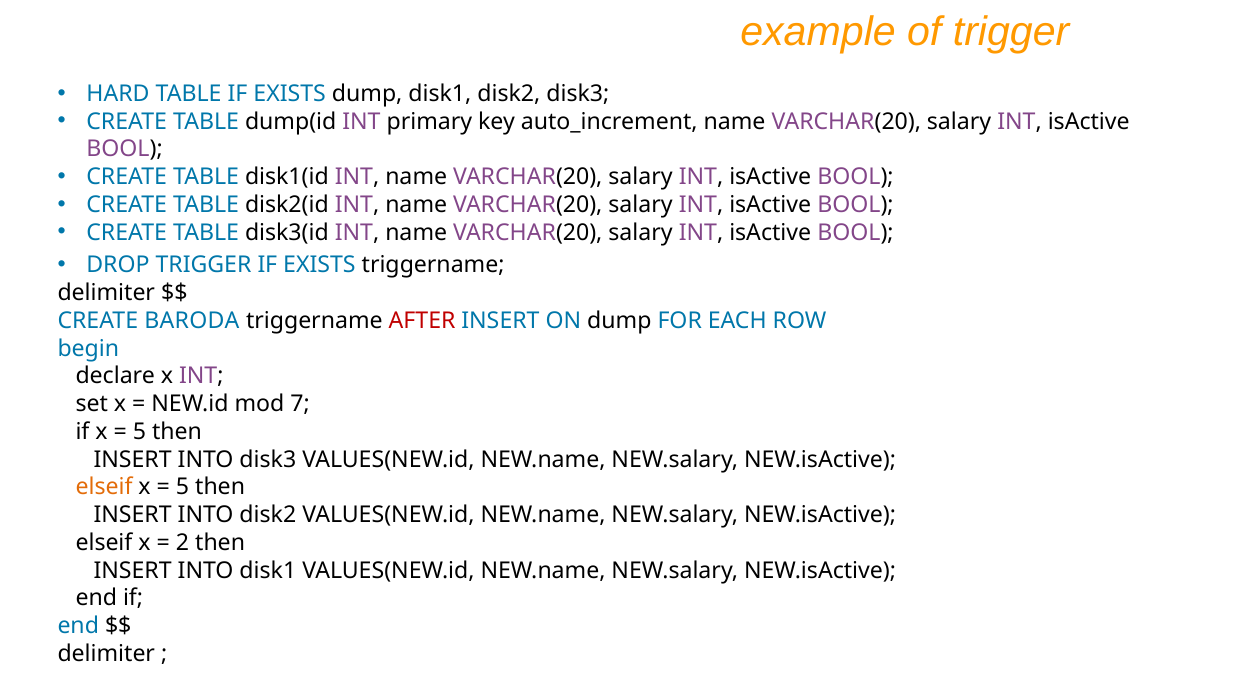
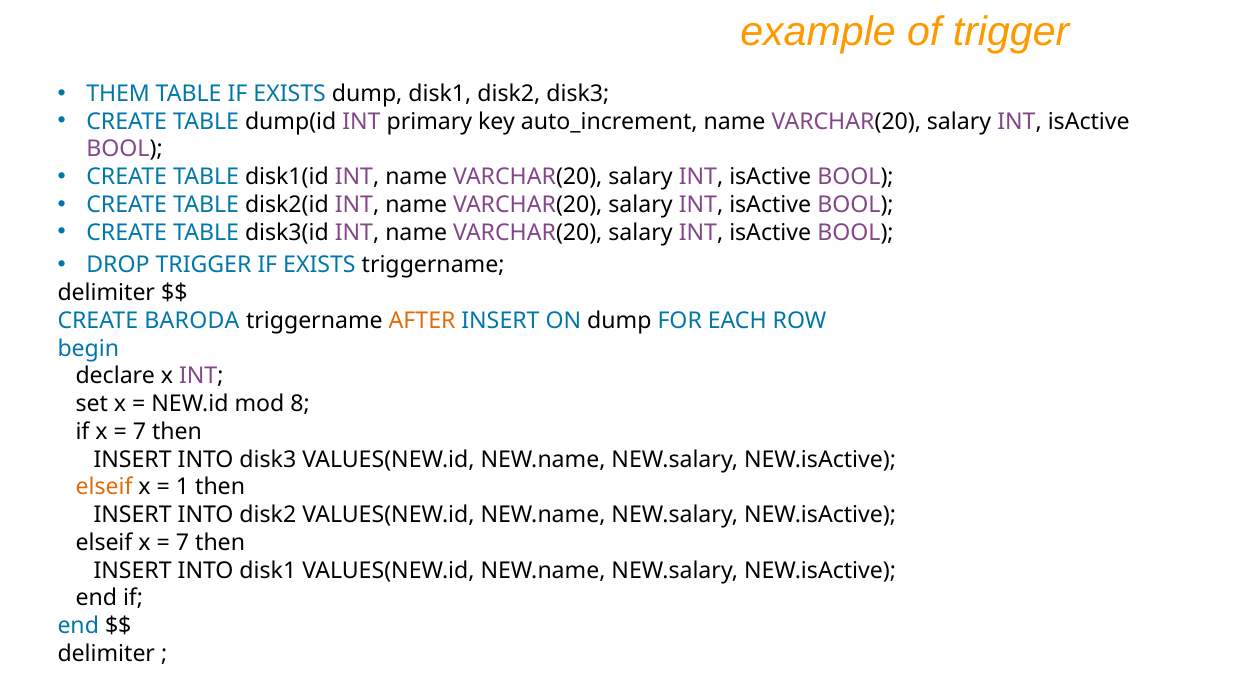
HARD: HARD -> THEM (118, 94)
AFTER colour: red -> orange (422, 320)
7: 7 -> 8 (300, 404)
5: 5 -> 7 (139, 431)
5: 5 -> 1 (183, 487)
2: 2 -> 7 (183, 542)
